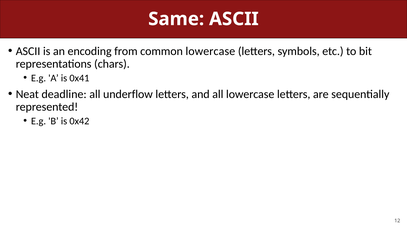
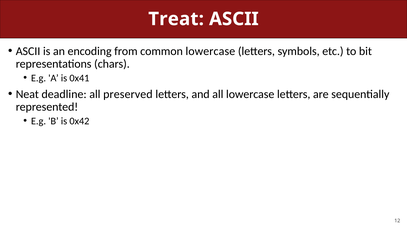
Same: Same -> Treat (176, 19)
underflow: underflow -> preserved (128, 94)
